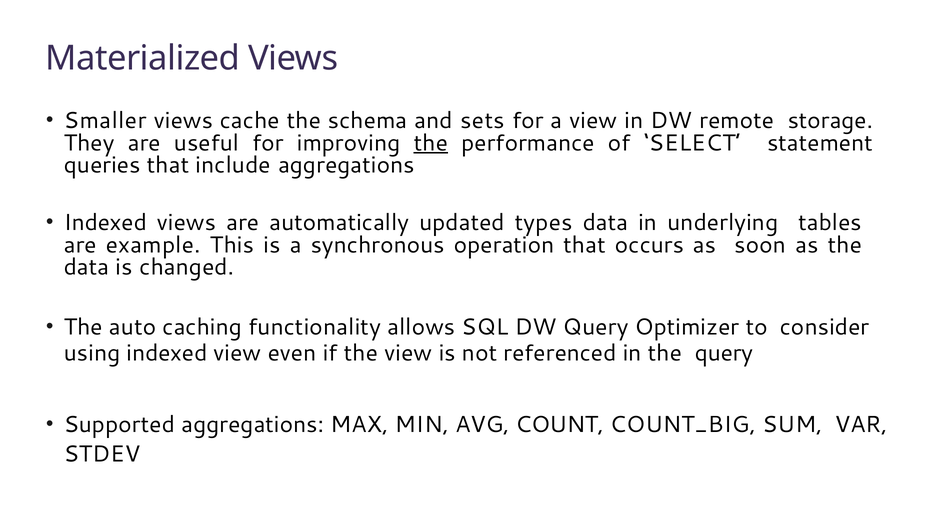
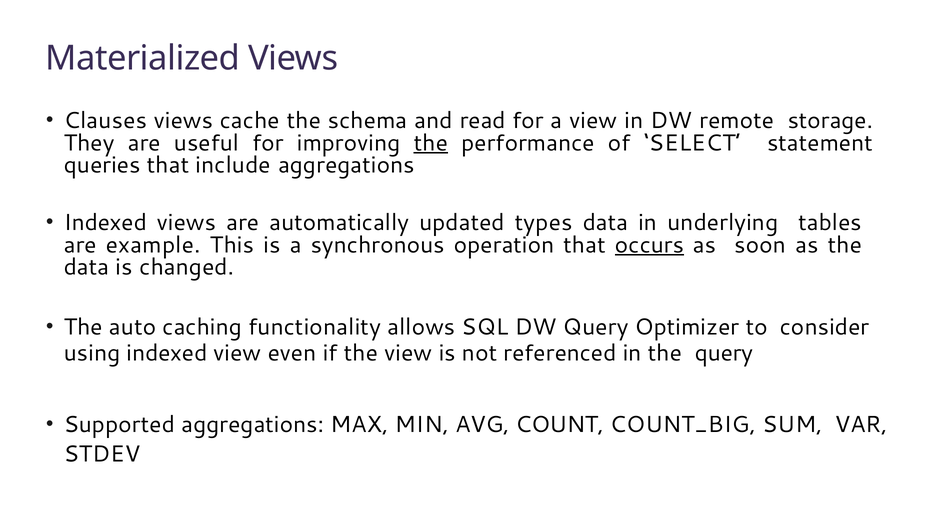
Smaller: Smaller -> Clauses (105, 121)
sets: sets -> read (483, 121)
occurs underline: none -> present (650, 245)
